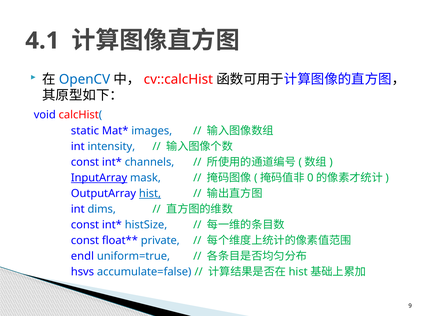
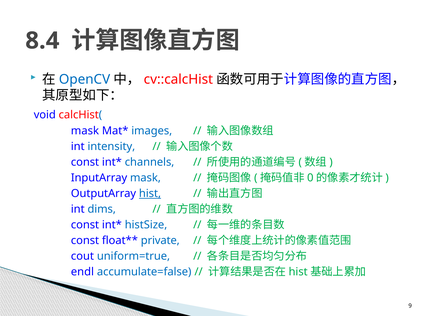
4.1: 4.1 -> 8.4 (42, 41)
static: static -> mask (85, 131)
InputArray underline: present -> none (99, 178)
endl: endl -> cout (82, 257)
hsvs: hsvs -> endl (82, 272)
